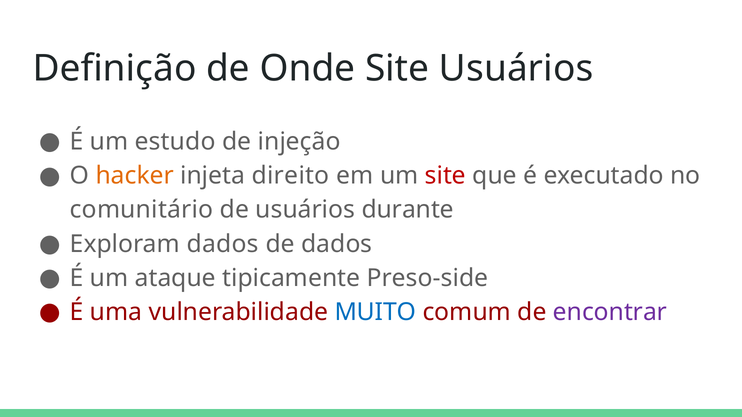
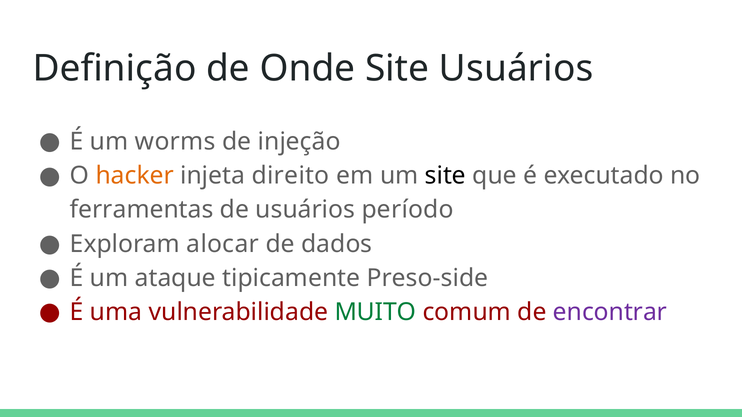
estudo: estudo -> worms (175, 142)
site colour: red -> black (445, 176)
comunitário: comunitário -> ferramentas (142, 210)
durante: durante -> período (408, 210)
Exploram dados: dados -> alocar (223, 244)
MUITO colour: blue -> green (375, 312)
